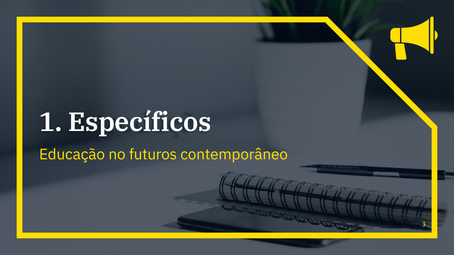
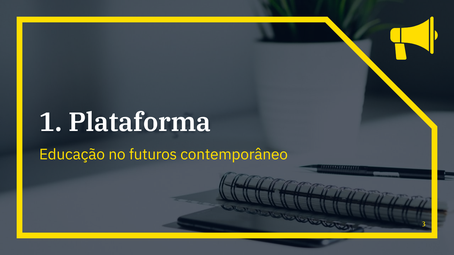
Específicos: Específicos -> Plataforma (140, 123)
